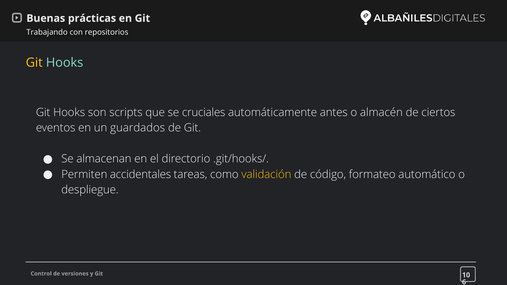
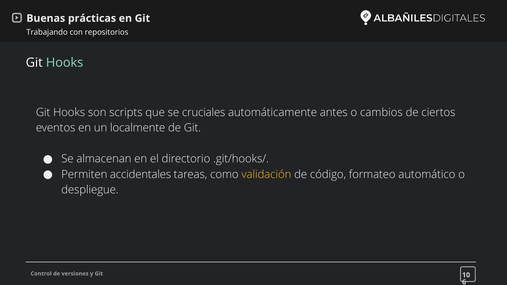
Git colour: yellow -> white (34, 63)
almacén: almacén -> cambios (381, 112)
guardados: guardados -> localmente (138, 128)
